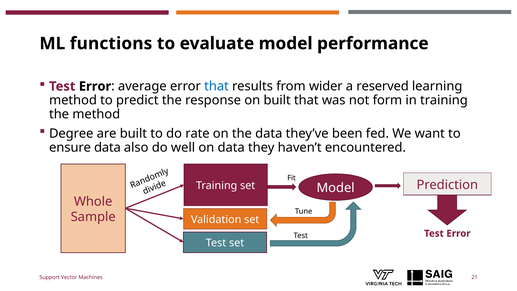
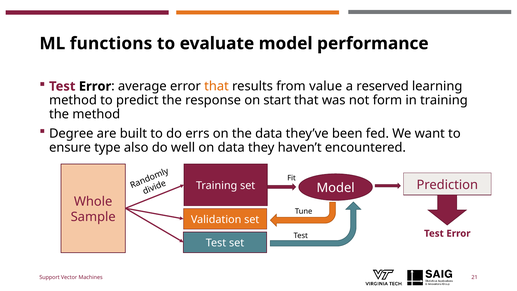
that colour: blue -> orange (217, 86)
wider: wider -> value (326, 86)
on built: built -> start (277, 100)
rate: rate -> errs (197, 134)
ensure data: data -> type (107, 147)
